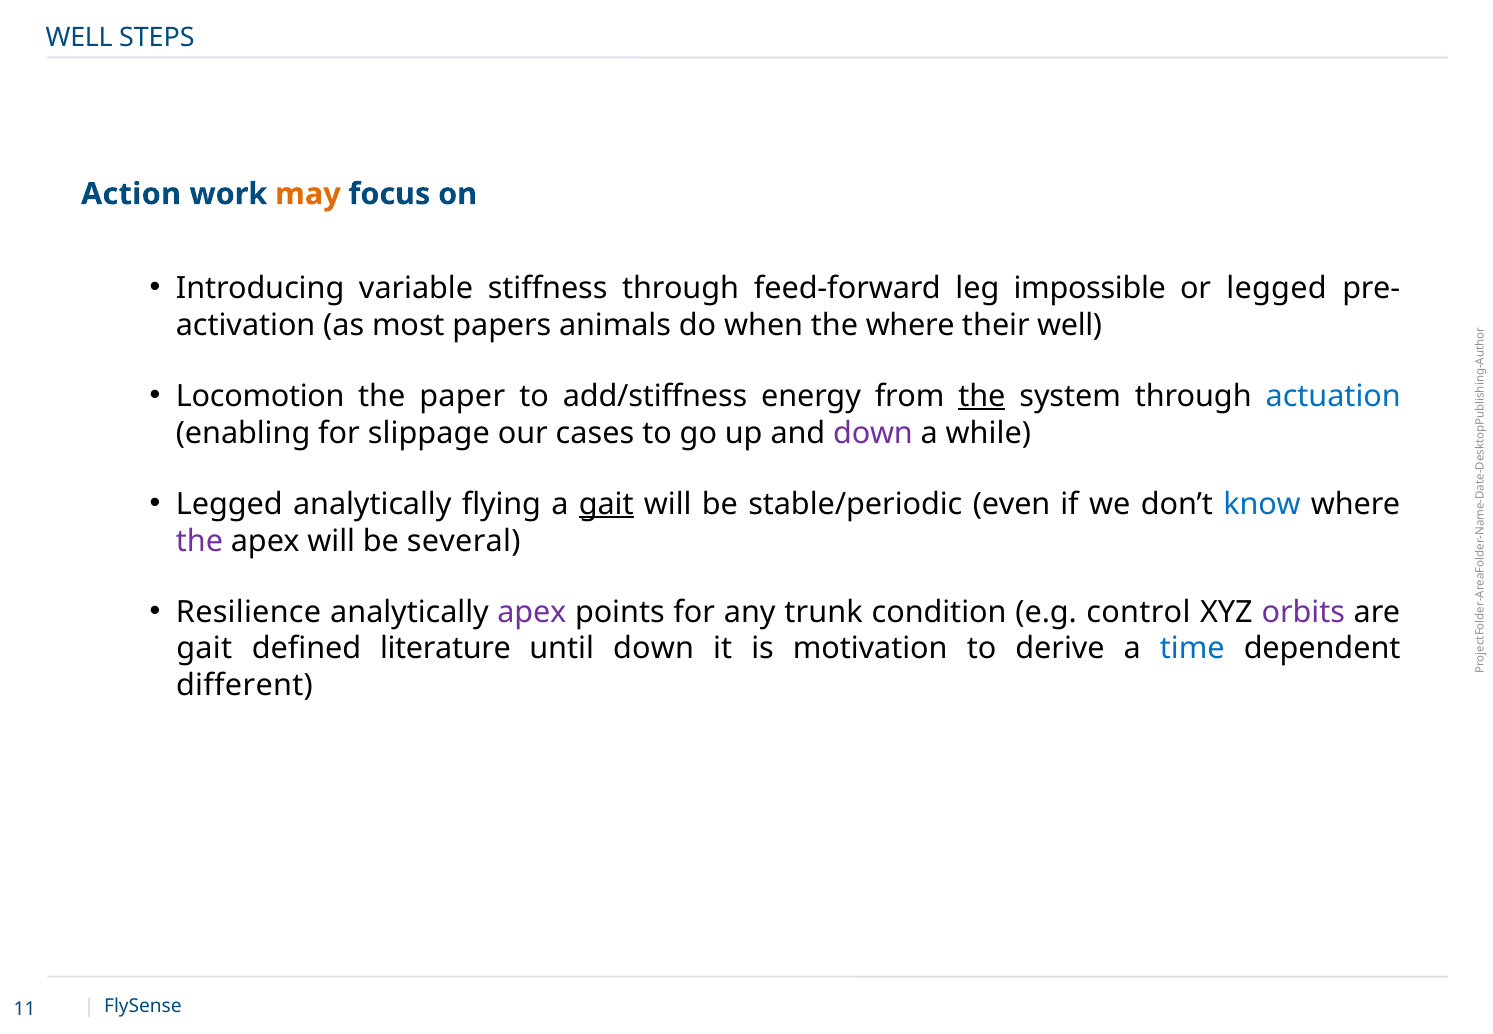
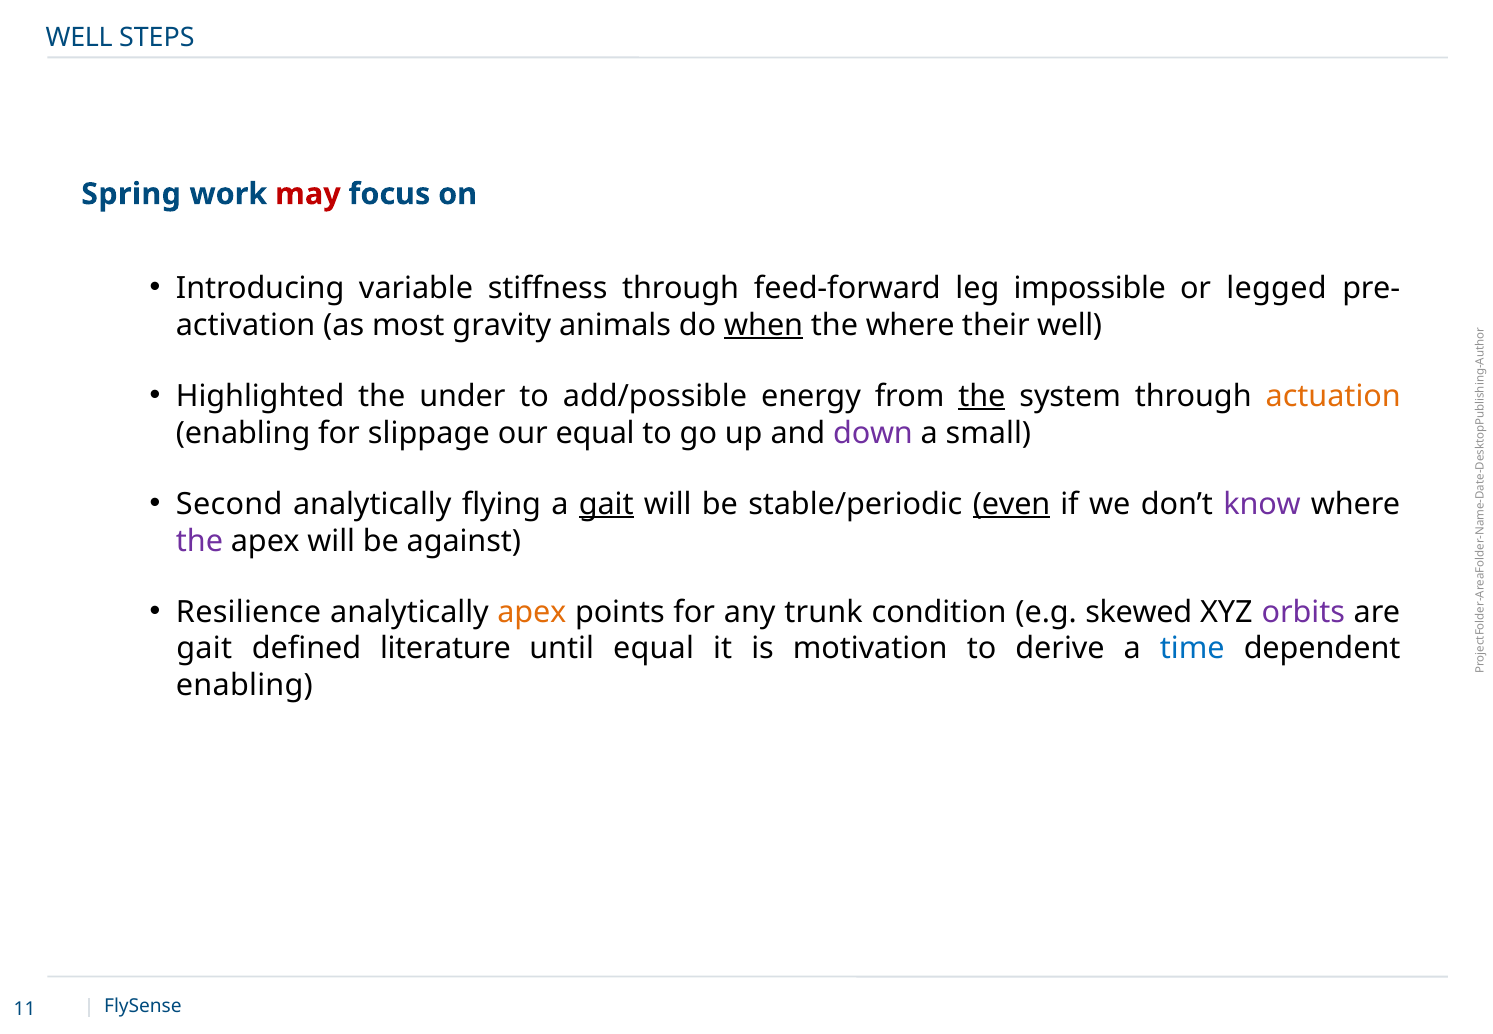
Action: Action -> Spring (131, 194)
may colour: orange -> red (308, 194)
papers: papers -> gravity (502, 325)
when underline: none -> present (764, 325)
Locomotion: Locomotion -> Highlighted (260, 396)
paper: paper -> under (462, 396)
add/stiffness: add/stiffness -> add/possible (655, 396)
actuation colour: blue -> orange (1333, 396)
our cases: cases -> equal (595, 433)
while: while -> small (988, 433)
Legged: Legged -> Second (229, 504)
even underline: none -> present (1012, 504)
know colour: blue -> purple (1262, 504)
several: several -> against (464, 541)
apex colour: purple -> orange (532, 612)
control: control -> skewed (1139, 612)
until down: down -> equal (654, 649)
different: different -> enabling (244, 685)
